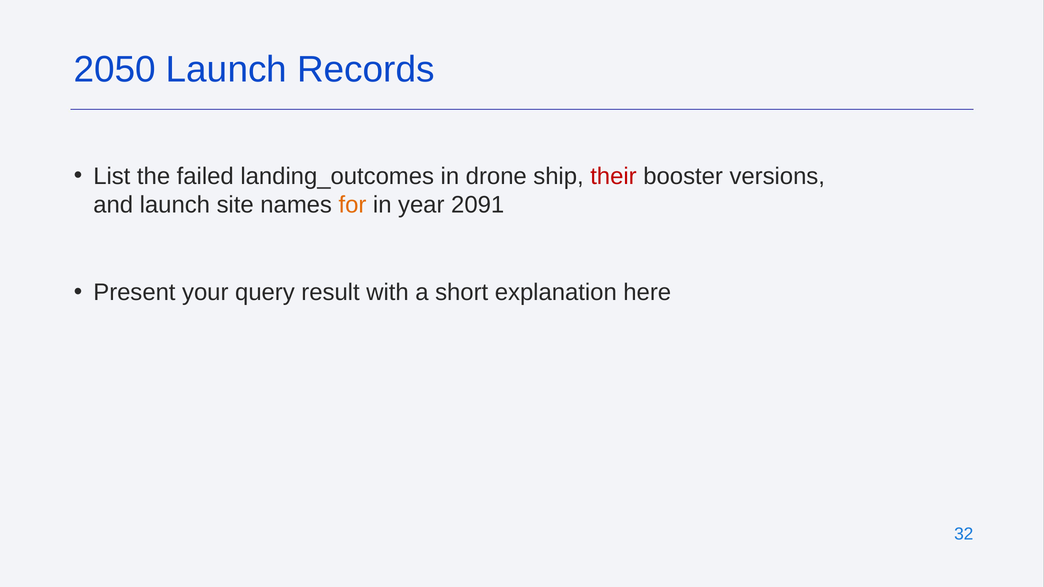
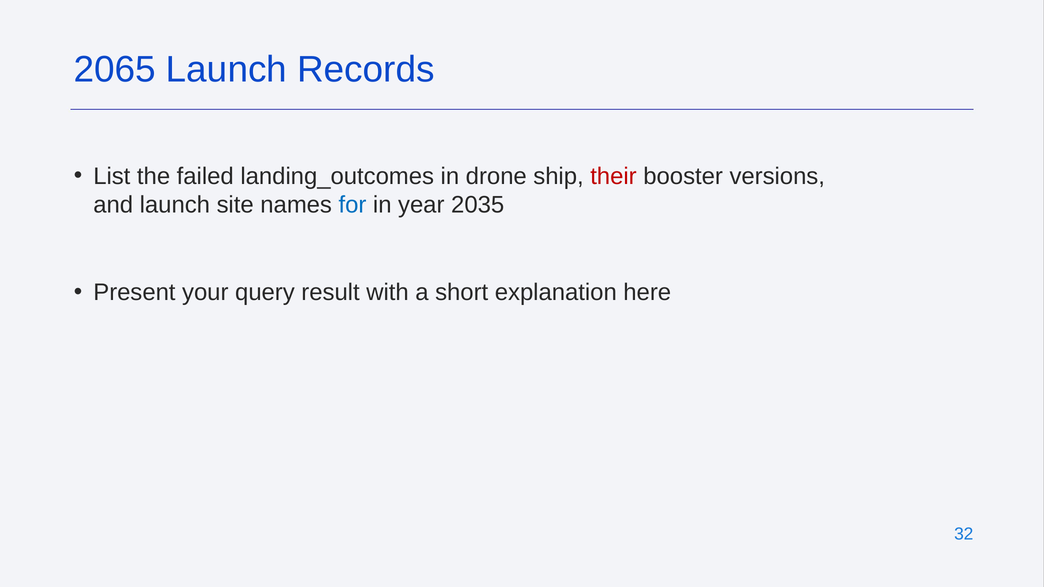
2050: 2050 -> 2065 (115, 70)
for colour: orange -> blue (353, 205)
2091: 2091 -> 2035 (478, 205)
